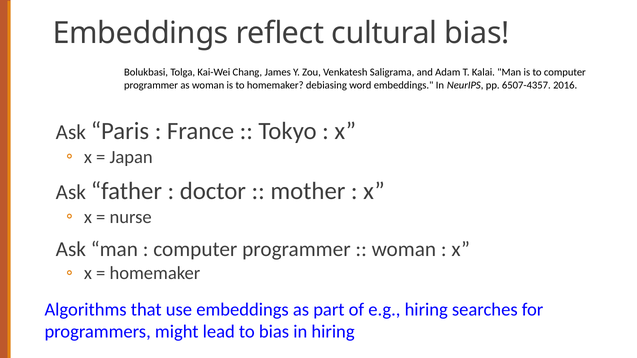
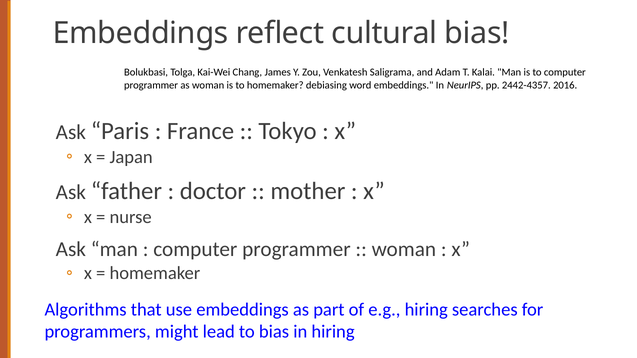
6507-4357: 6507-4357 -> 2442-4357 (526, 85)
